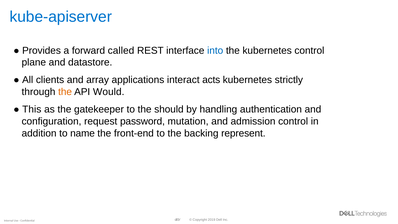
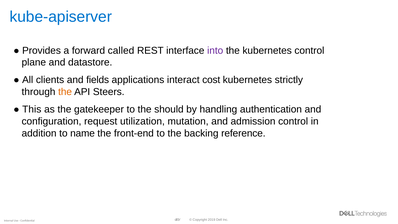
into colour: blue -> purple (215, 50)
array: array -> fields (98, 80)
acts: acts -> cost (211, 80)
Would: Would -> Steers (109, 92)
password: password -> utilization (142, 121)
represent: represent -> reference (243, 133)
